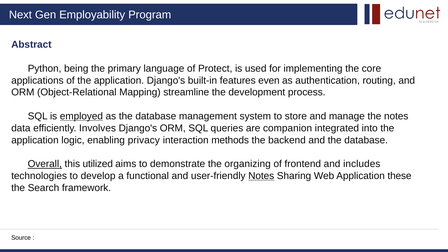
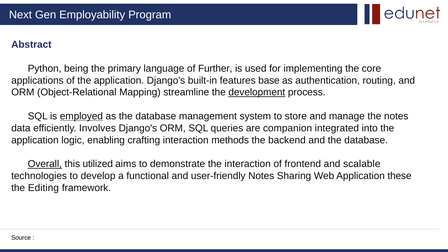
Protect: Protect -> Further (215, 68)
even: even -> base (269, 80)
development underline: none -> present (257, 92)
privacy: privacy -> crafting (144, 140)
the organizing: organizing -> interaction (248, 164)
includes: includes -> scalable (362, 164)
Notes underline: present -> none (261, 176)
Search: Search -> Editing (43, 188)
